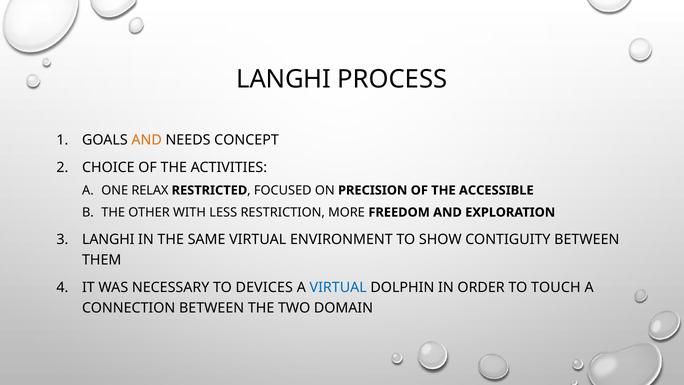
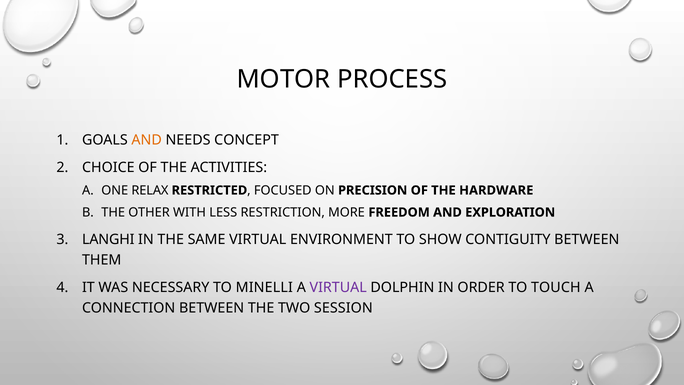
LANGHI: LANGHI -> MOTOR (284, 79)
ACCESSIBLE: ACCESSIBLE -> HARDWARE (496, 190)
DEVICES: DEVICES -> MINELLI (264, 287)
VIRTUAL colour: blue -> purple (338, 287)
DOMAIN: DOMAIN -> SESSION (343, 308)
